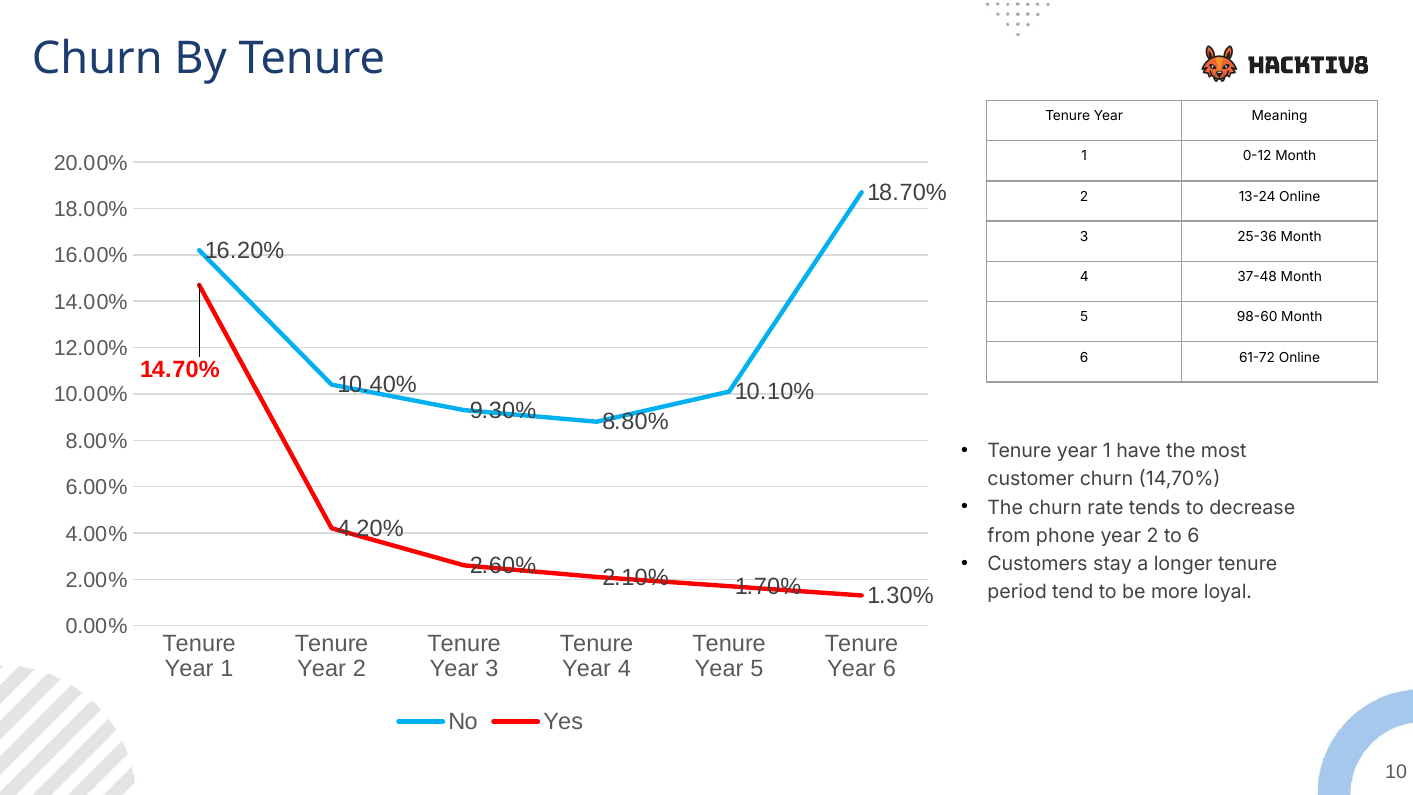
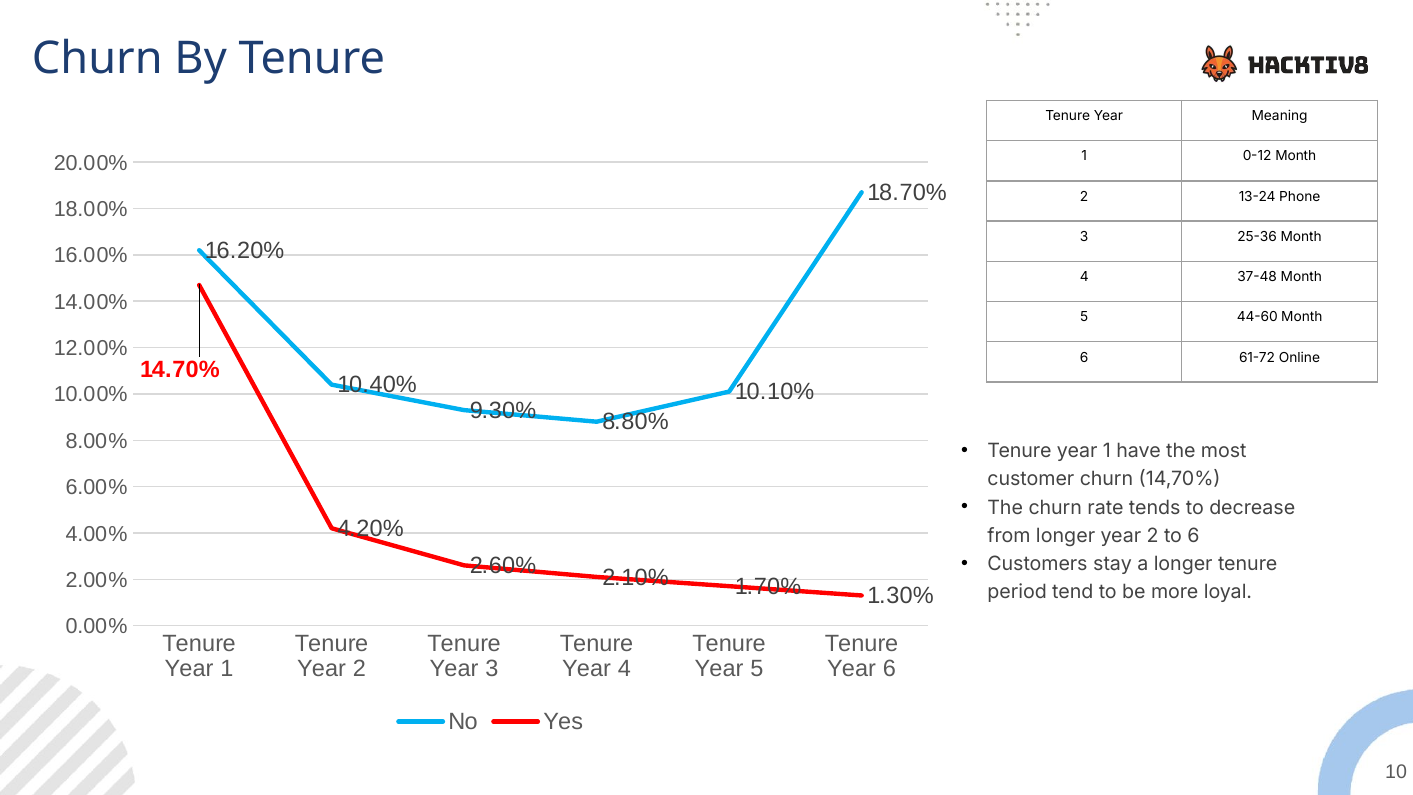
13-24 Online: Online -> Phone (1300, 197)
98-60: 98-60 -> 44-60 (1257, 317)
from phone: phone -> longer (1066, 536)
